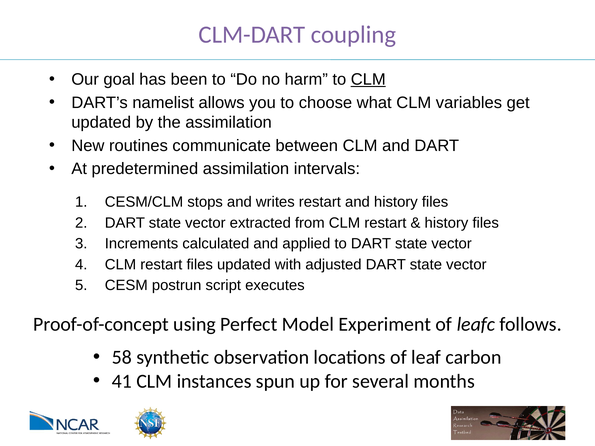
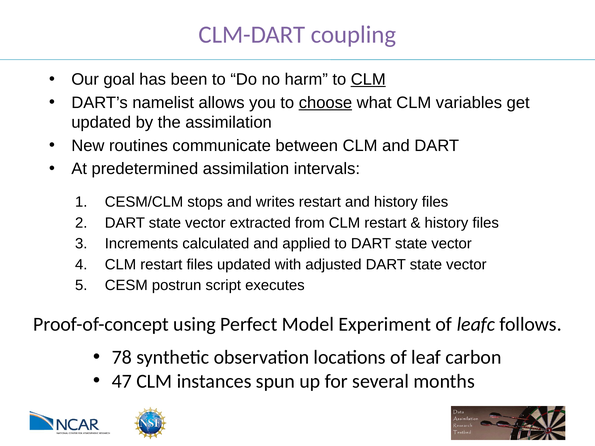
choose underline: none -> present (325, 103)
58: 58 -> 78 (122, 358)
41: 41 -> 47 (122, 381)
